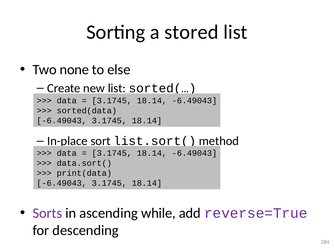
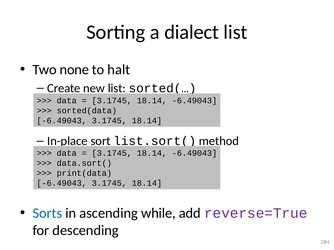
stored: stored -> dialect (192, 32)
else: else -> halt (119, 70)
Sorts colour: purple -> blue (47, 214)
